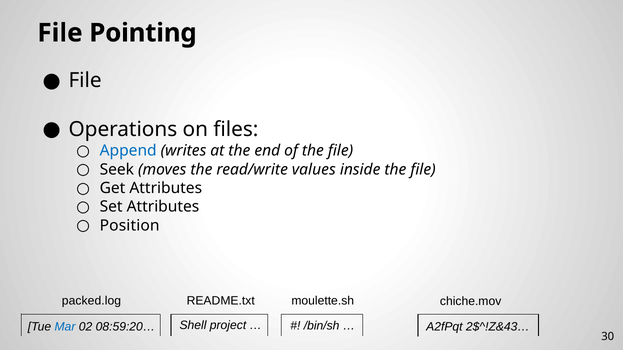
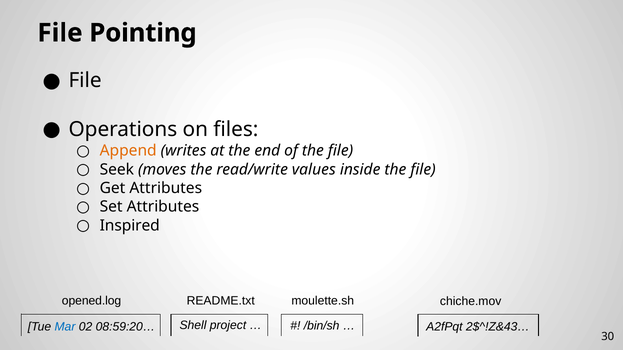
Append colour: blue -> orange (128, 151)
Position: Position -> Inspired (130, 226)
packed.log: packed.log -> opened.log (92, 301)
